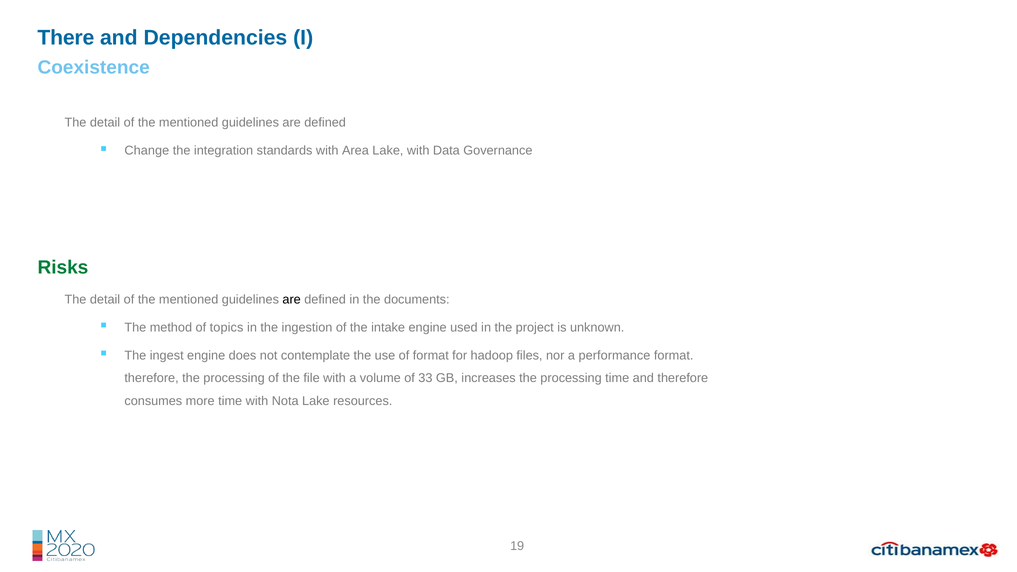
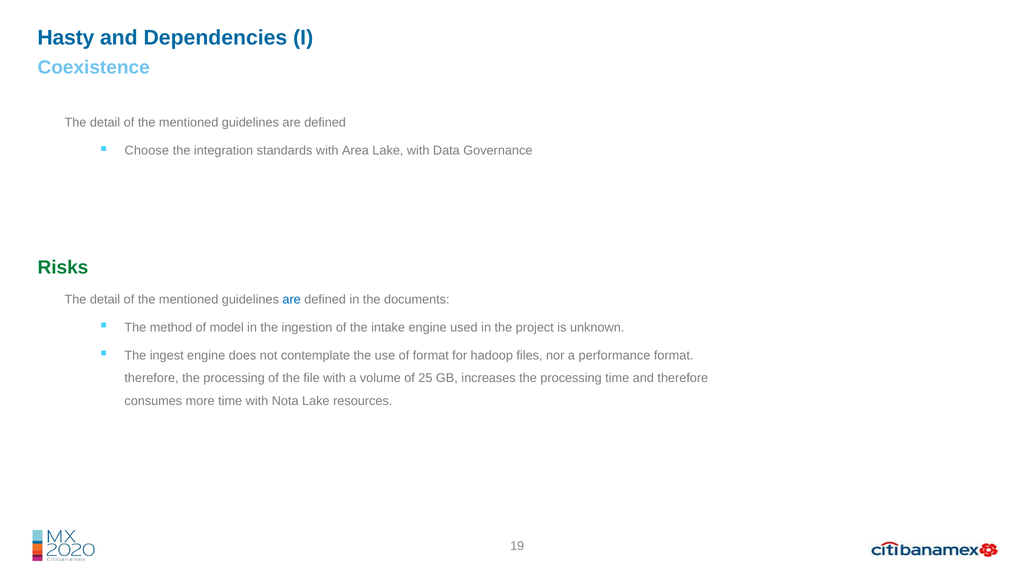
There: There -> Hasty (66, 38)
Change: Change -> Choose (147, 151)
are colour: black -> blue (292, 299)
topics: topics -> model (227, 327)
33: 33 -> 25 (425, 378)
